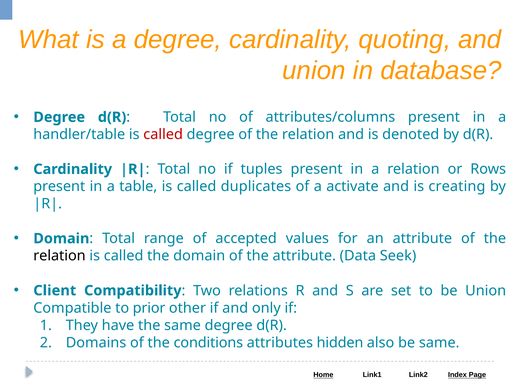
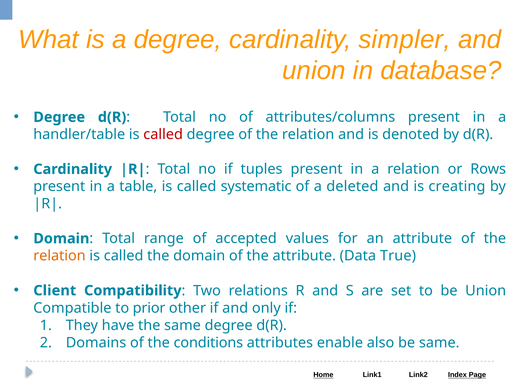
quoting: quoting -> simpler (405, 40)
duplicates: duplicates -> systematic (256, 187)
activate: activate -> deleted (352, 187)
relation colour: black -> orange (59, 256)
Seek: Seek -> True (398, 256)
hidden: hidden -> enable (340, 343)
